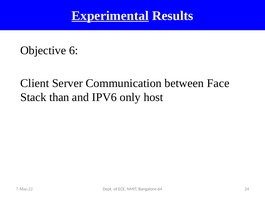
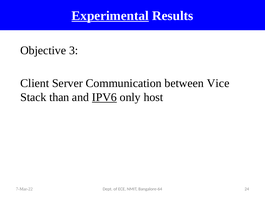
6: 6 -> 3 (74, 51)
Face: Face -> Vice (218, 84)
IPV6 underline: none -> present (104, 98)
